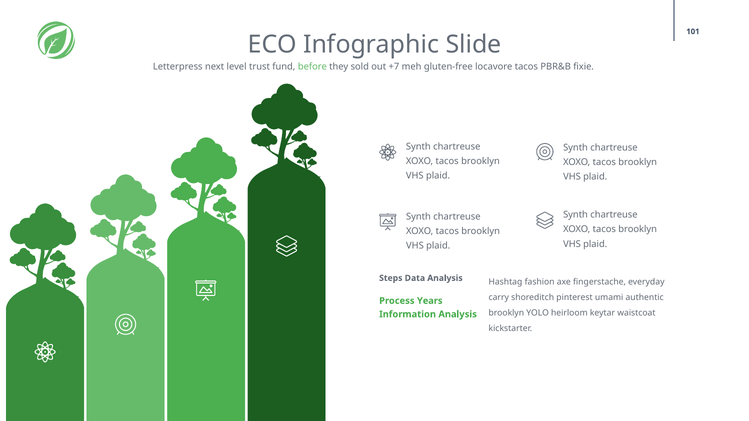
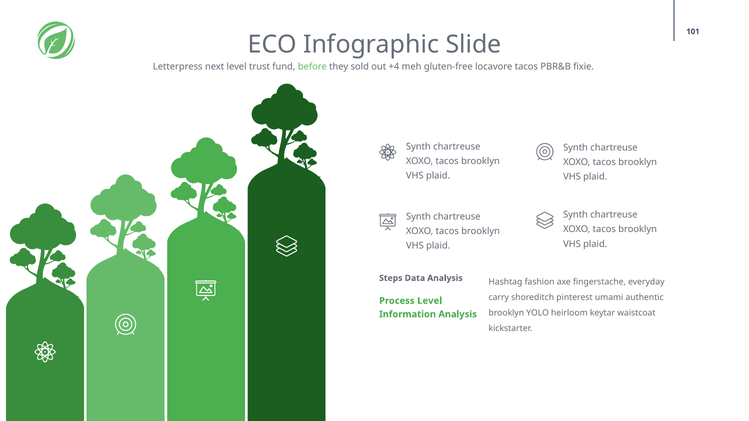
+7: +7 -> +4 (394, 67)
Process Years: Years -> Level (430, 301)
